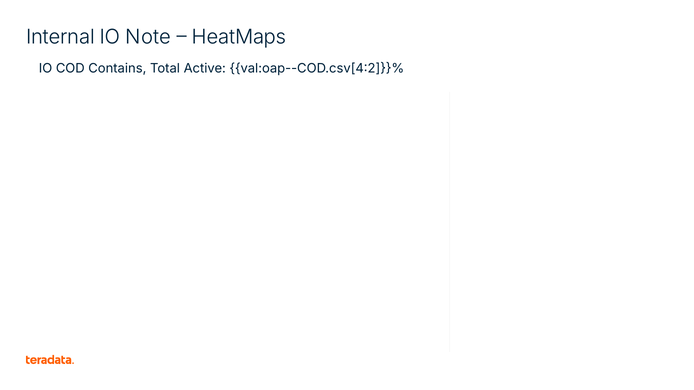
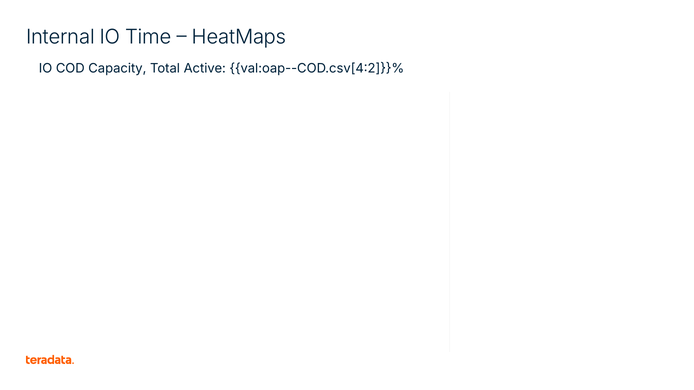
Note: Note -> Time (148, 37)
Contains: Contains -> Capacity (117, 69)
